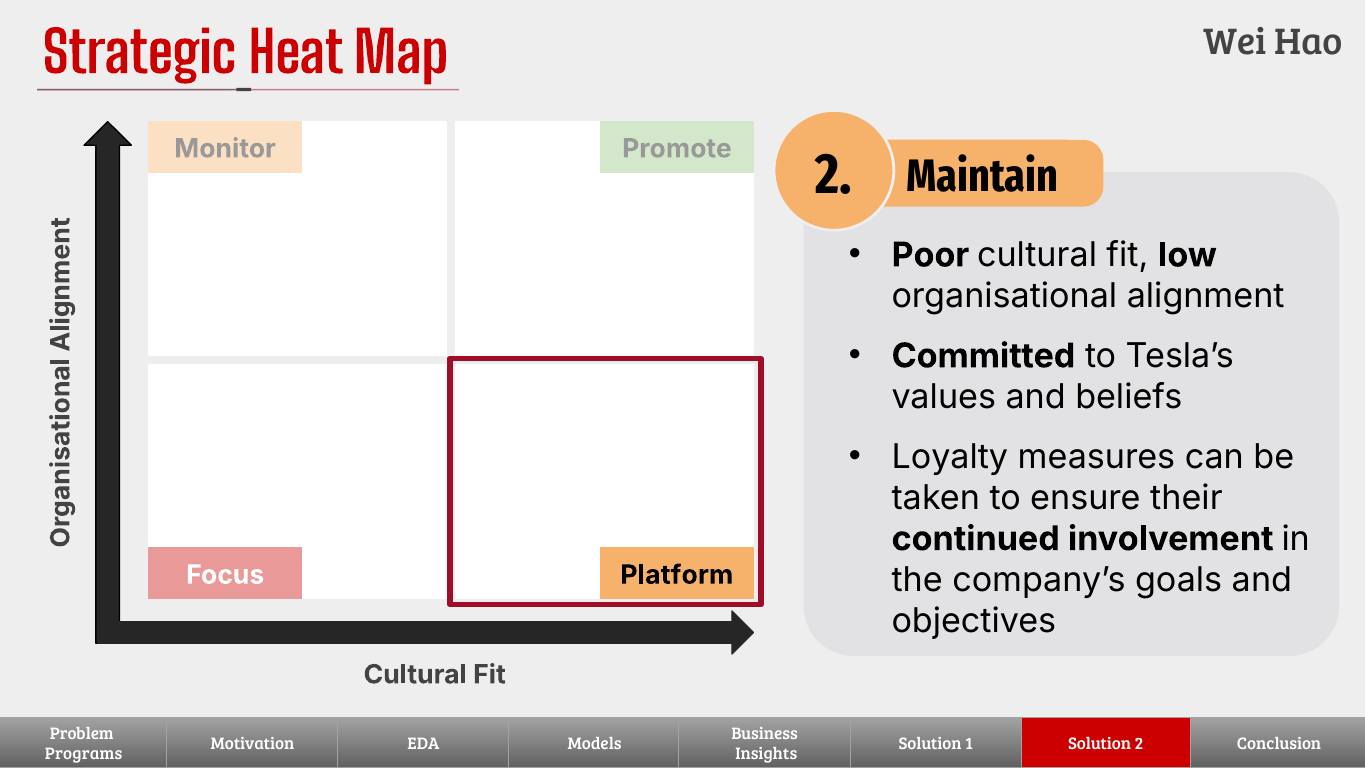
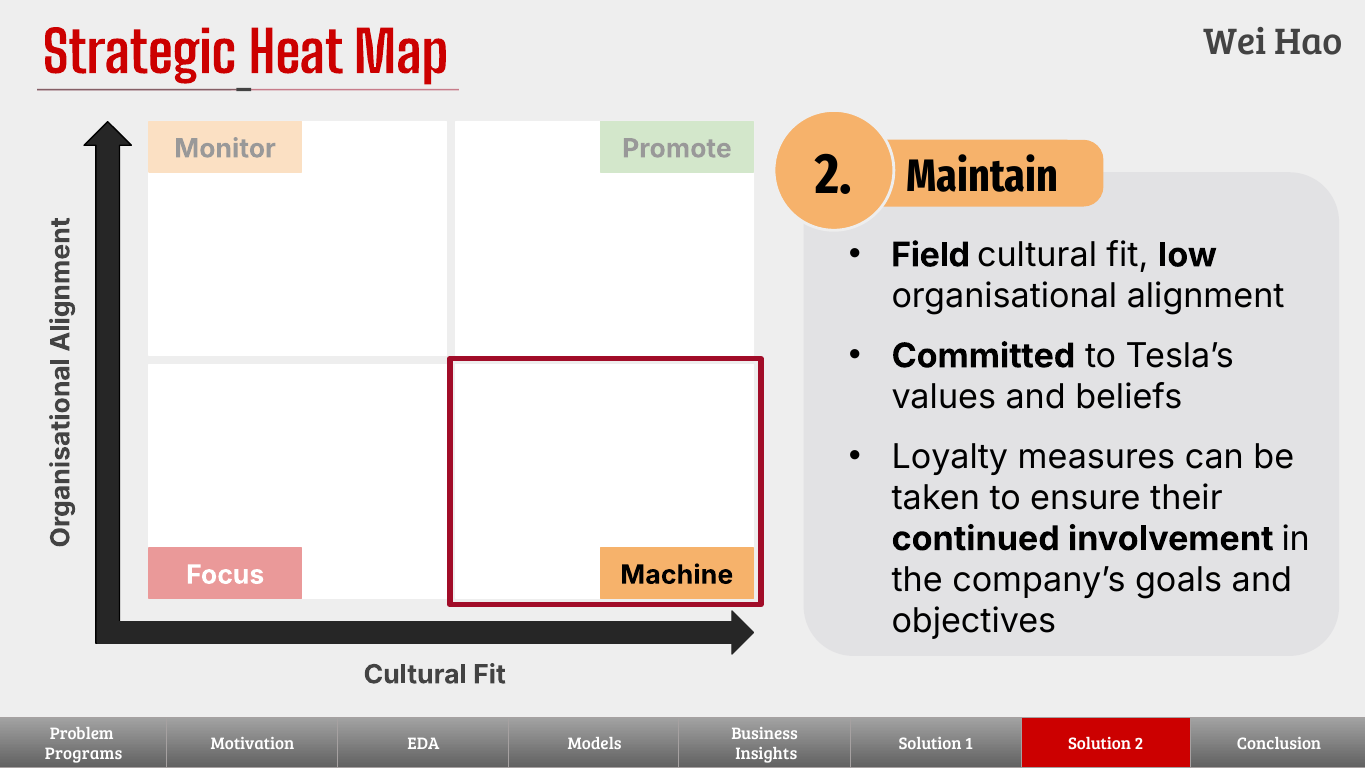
Poor: Poor -> Field (931, 255)
Platform: Platform -> Machine (677, 575)
